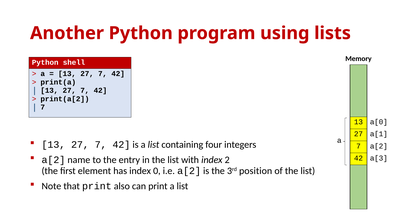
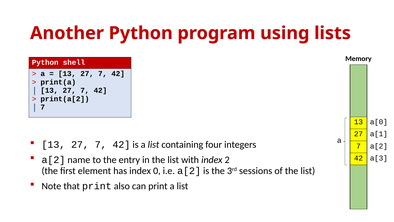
position: position -> sessions (256, 171)
